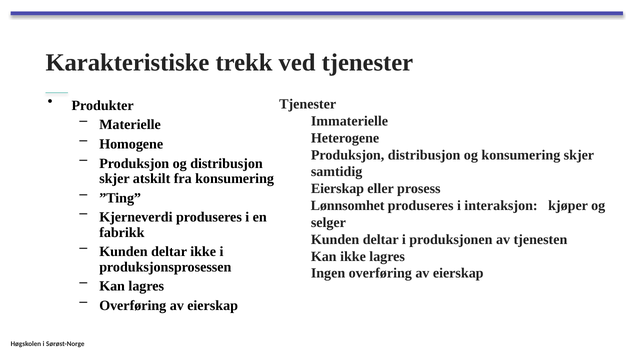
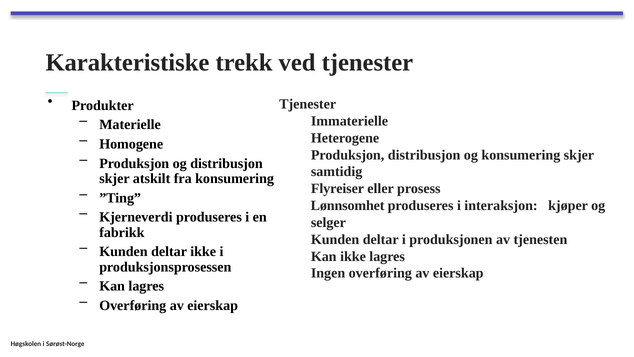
Eierskap: Eierskap -> Flyreiser (337, 189)
